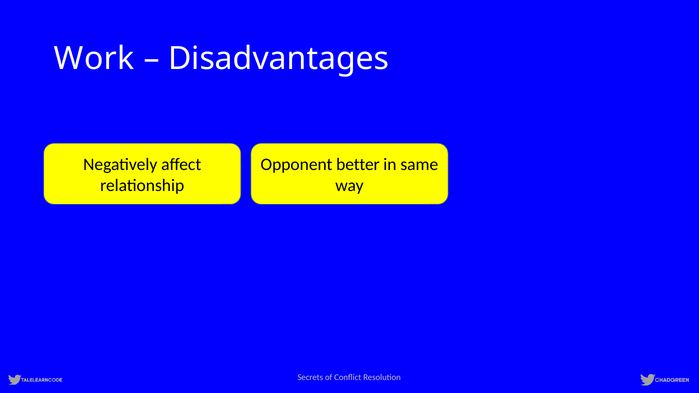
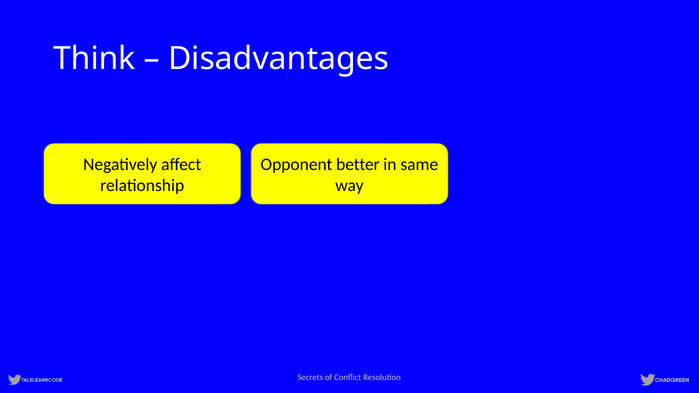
Work: Work -> Think (94, 59)
